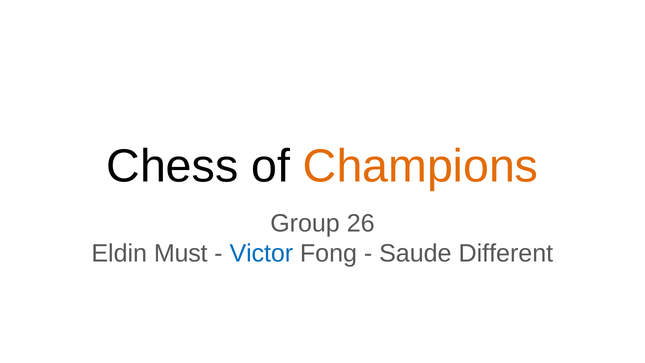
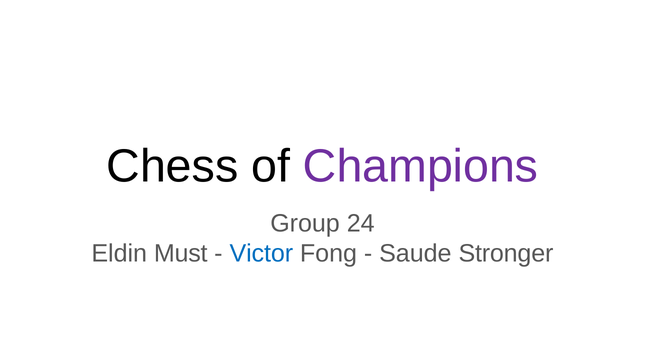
Champions colour: orange -> purple (421, 166)
26: 26 -> 24 (361, 223)
Different: Different -> Stronger (506, 253)
